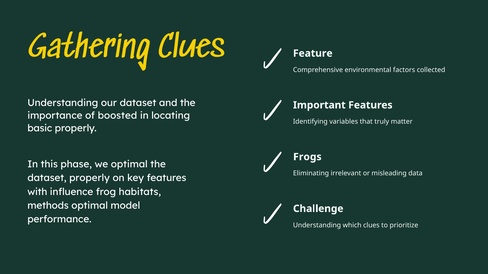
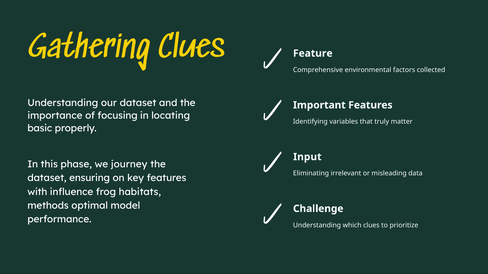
boosted: boosted -> focusing (118, 116)
Frogs: Frogs -> Input (307, 157)
we optimal: optimal -> journey (129, 165)
dataset properly: properly -> ensuring (90, 178)
